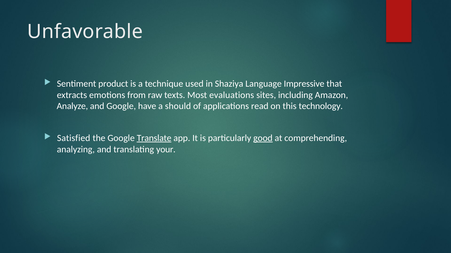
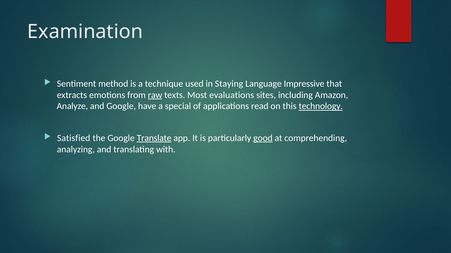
Unfavorable: Unfavorable -> Examination (85, 32)
product: product -> method (113, 84)
Shaziya: Shaziya -> Staying (229, 84)
raw underline: none -> present (155, 95)
should: should -> special (178, 106)
technology underline: none -> present (321, 106)
your: your -> with (166, 150)
